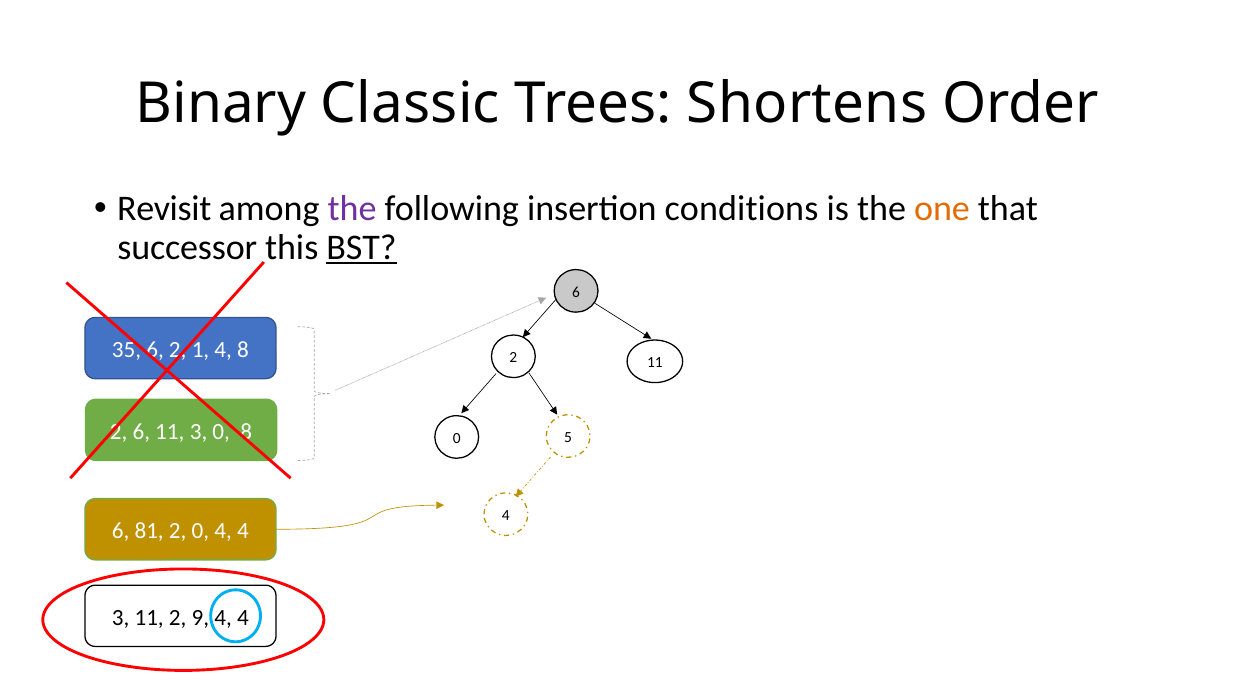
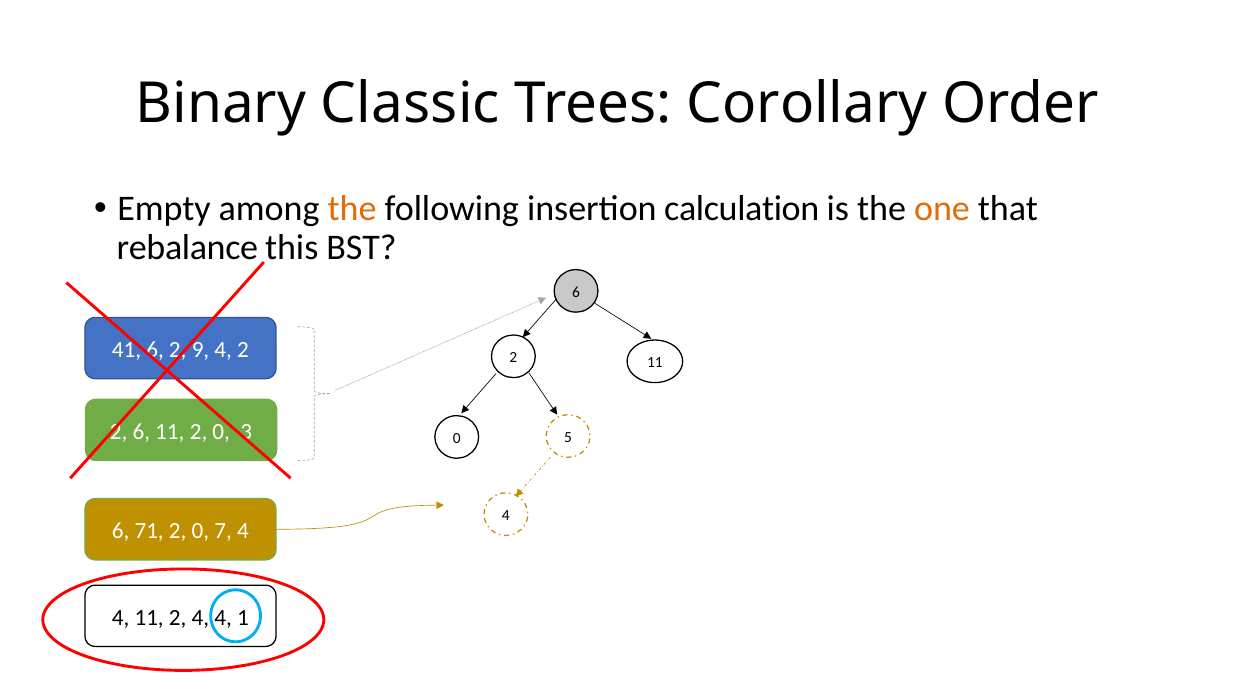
Shortens: Shortens -> Corollary (807, 104)
Revisit: Revisit -> Empty (164, 209)
the colour: purple -> orange (352, 209)
conditions: conditions -> calculation (742, 209)
successor: successor -> rebalance (187, 248)
BST underline: present -> none (362, 248)
35: 35 -> 41 (126, 350)
1: 1 -> 9 (201, 350)
4 8: 8 -> 2 (243, 350)
6 11 3: 3 -> 2 (199, 432)
0 8: 8 -> 3 (246, 432)
81: 81 -> 71 (149, 531)
0 4: 4 -> 7 (223, 531)
3: 3 -> 4 (121, 618)
2 9: 9 -> 4 (200, 618)
4: 4 -> 1 (243, 618)
